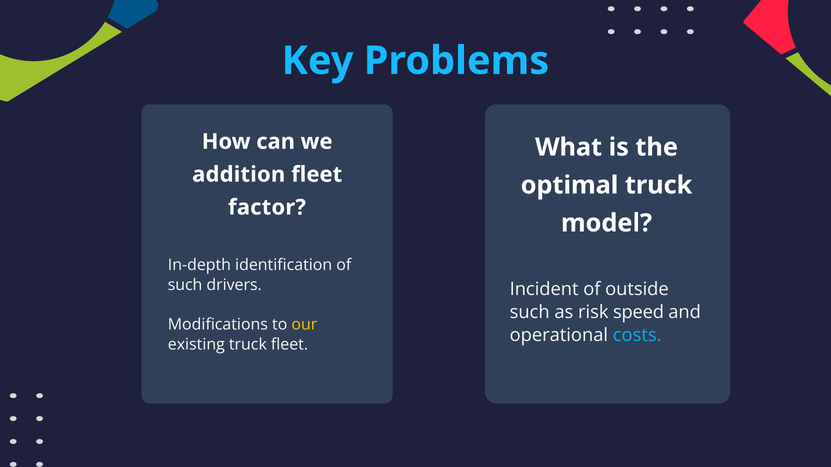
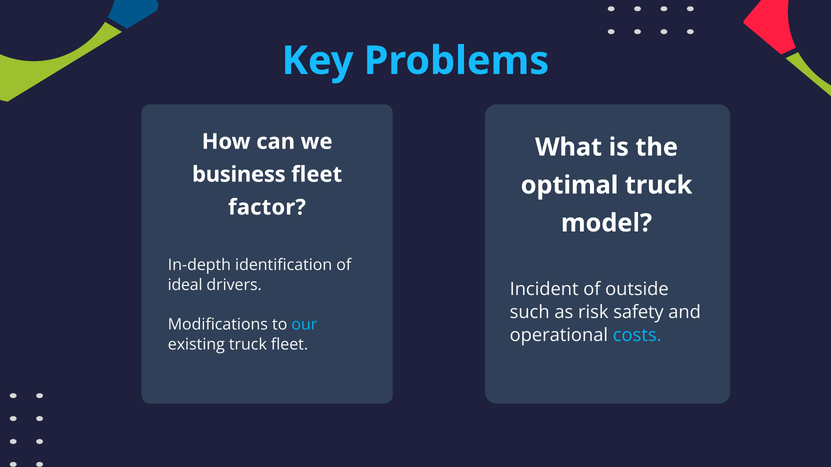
addition: addition -> business (239, 175)
such: such -> ideal (185, 285)
speed: speed -> safety (638, 313)
our colour: yellow -> light blue (304, 325)
